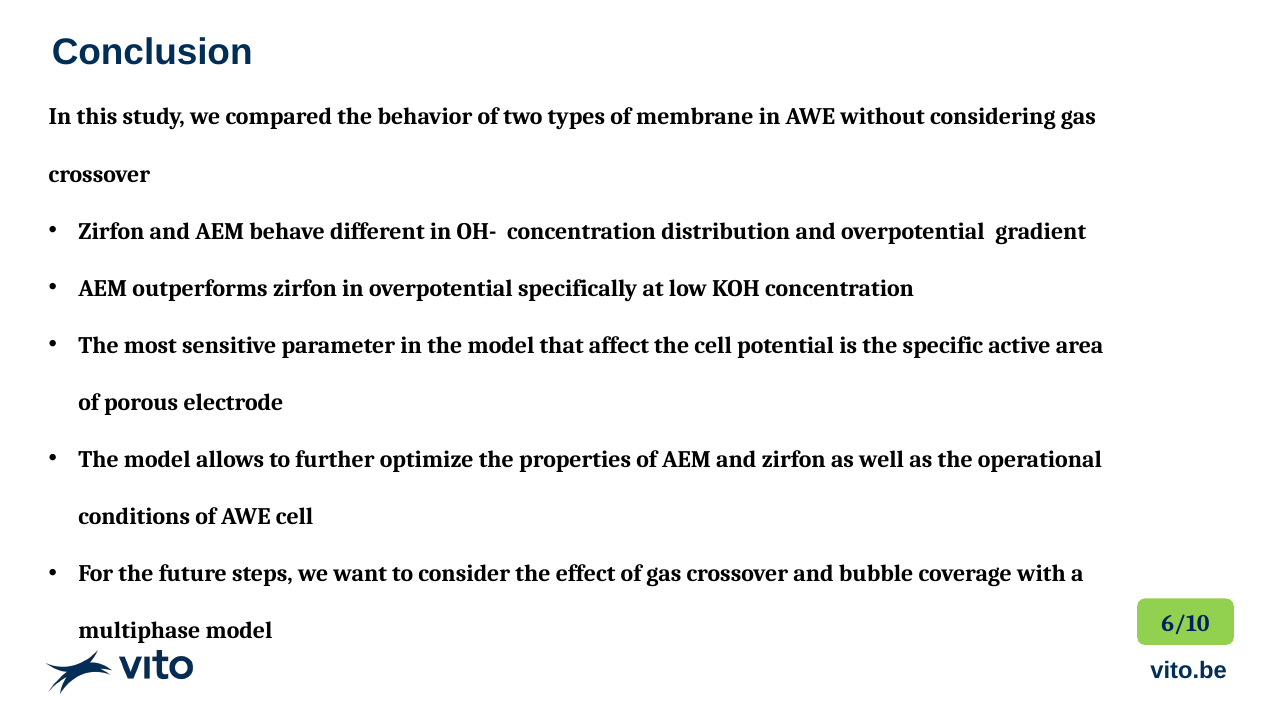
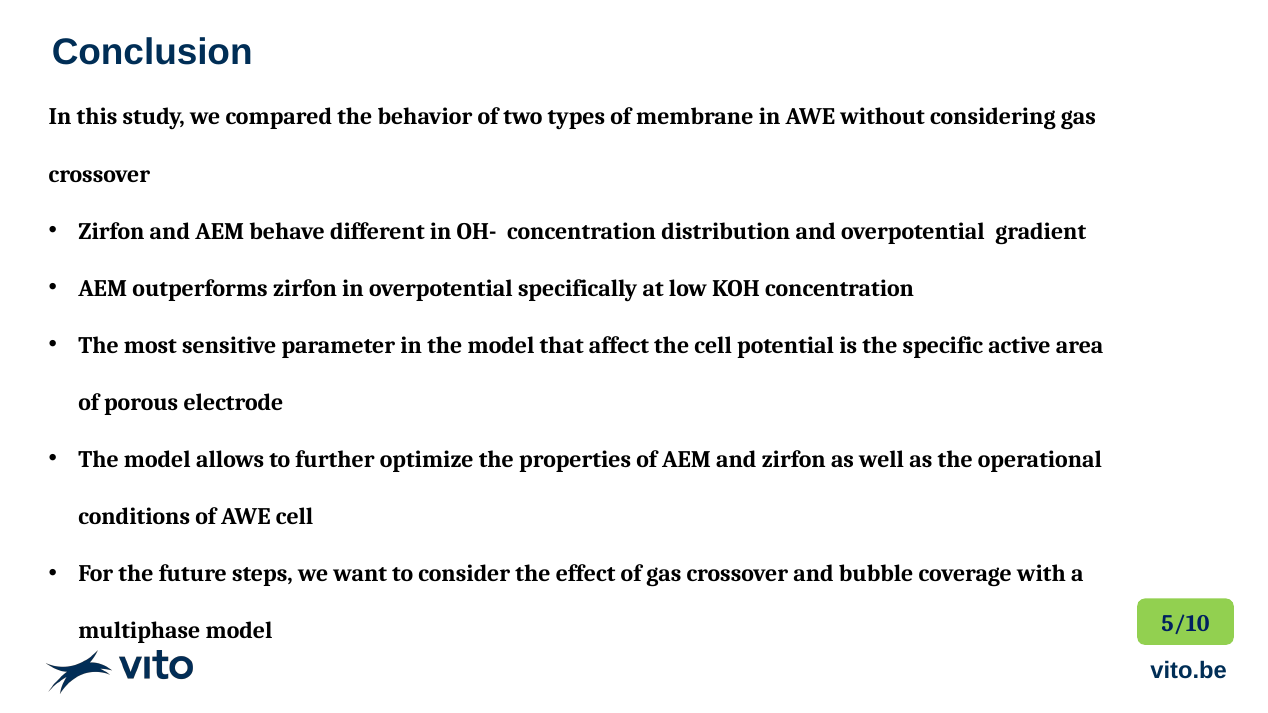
6/10: 6/10 -> 5/10 (1185, 624)
